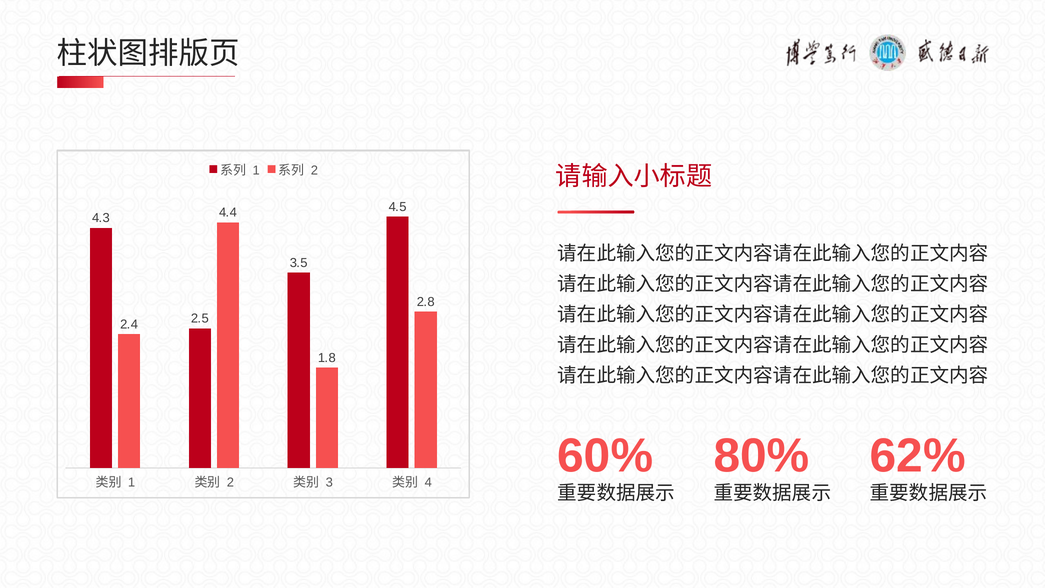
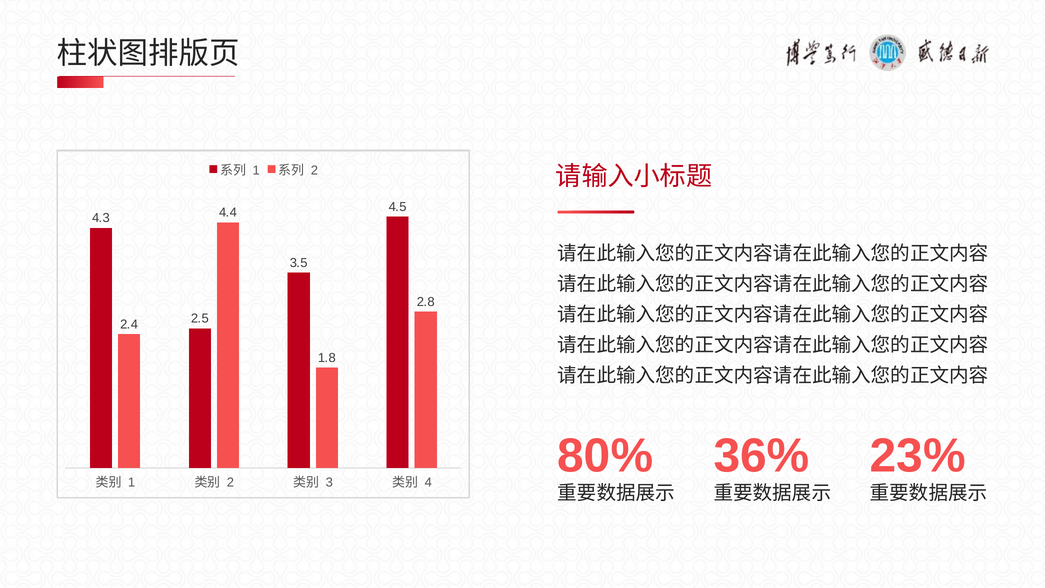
60%: 60% -> 80% (605, 456)
80%: 80% -> 36% (761, 456)
62%: 62% -> 23% (918, 456)
